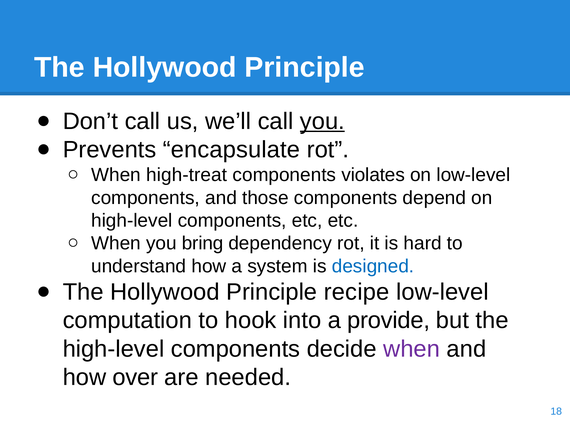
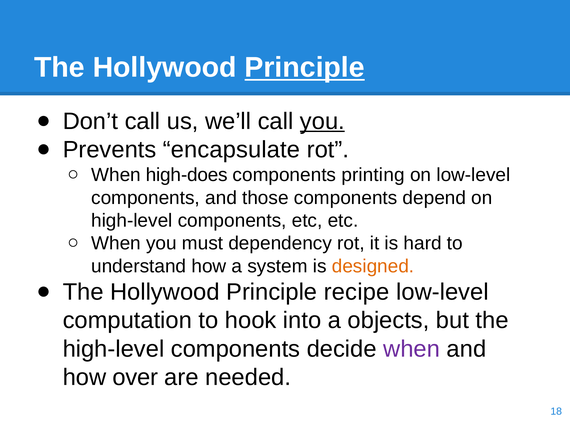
Principle underline: none -> present (305, 68)
high-treat: high-treat -> high-does (187, 175)
violates: violates -> printing (373, 175)
bring: bring -> must (203, 244)
designed colour: blue -> orange (373, 266)
provide: provide -> objects (389, 321)
